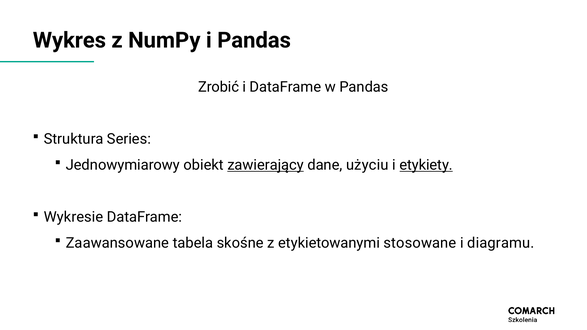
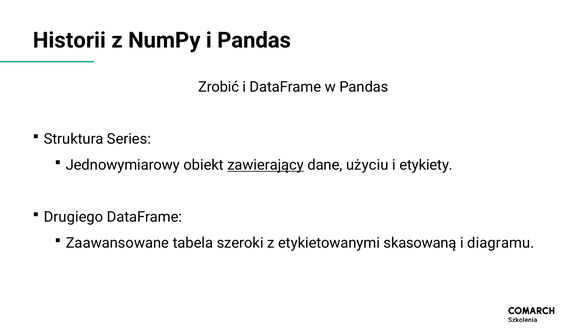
Wykres: Wykres -> Historii (69, 40)
etykiety underline: present -> none (426, 165)
Wykresie: Wykresie -> Drugiego (74, 217)
skośne: skośne -> szeroki (240, 243)
stosowane: stosowane -> skasowaną (420, 243)
